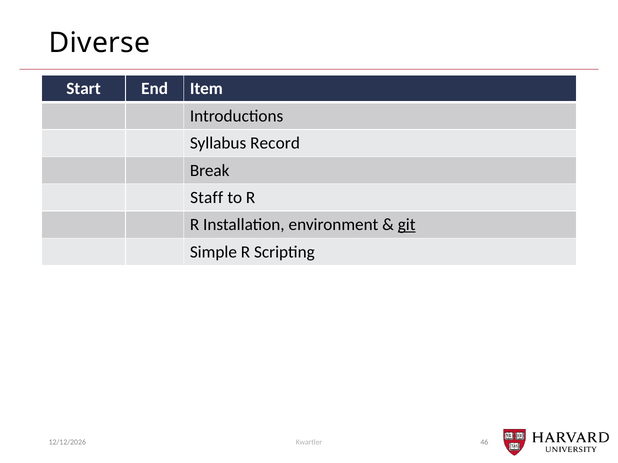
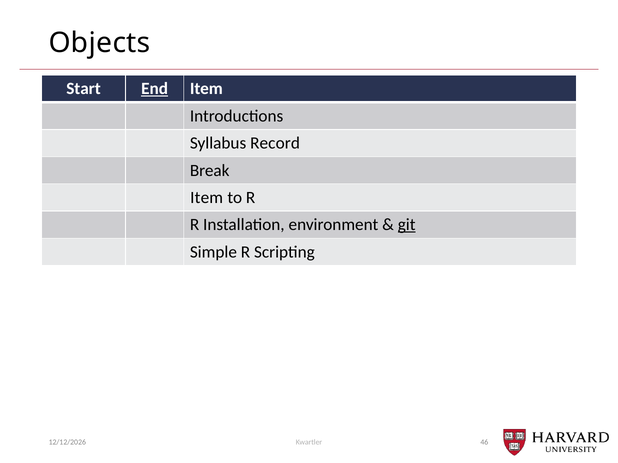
Diverse: Diverse -> Objects (100, 43)
End underline: none -> present (155, 89)
Staff: Staff -> Item (207, 198)
